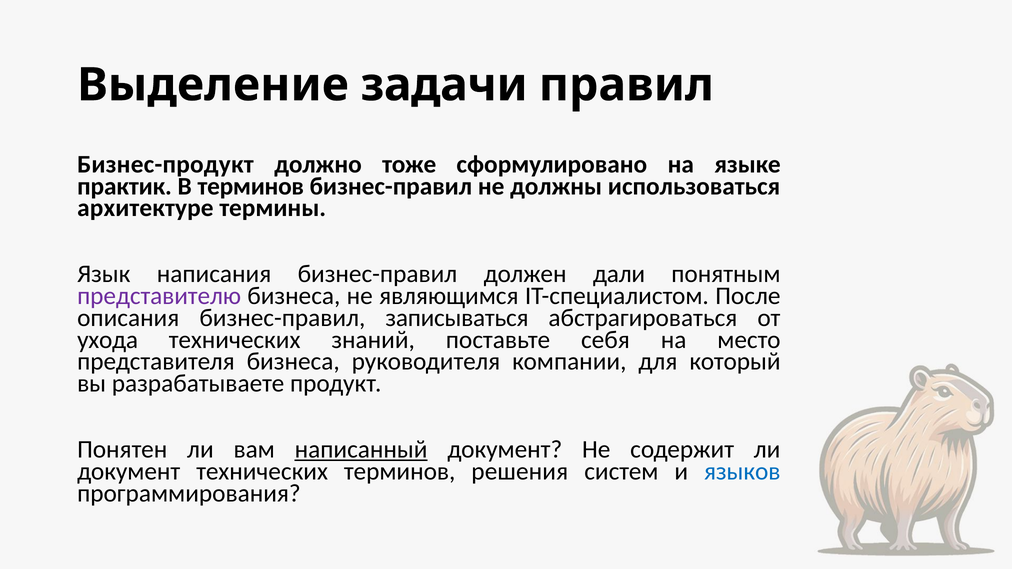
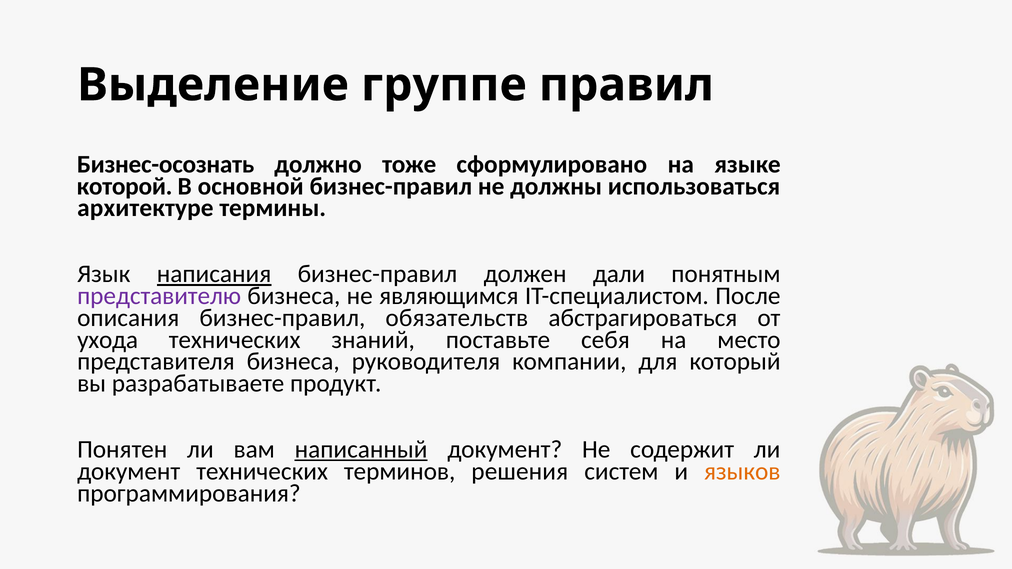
задачи: задачи -> группе (444, 85)
Бизнес-продукт: Бизнес-продукт -> Бизнес-осознать (166, 164)
практик: практик -> которой (125, 186)
В терминов: терминов -> основной (251, 186)
написания underline: none -> present (214, 274)
записываться: записываться -> обязательств (457, 318)
языков colour: blue -> orange (742, 472)
